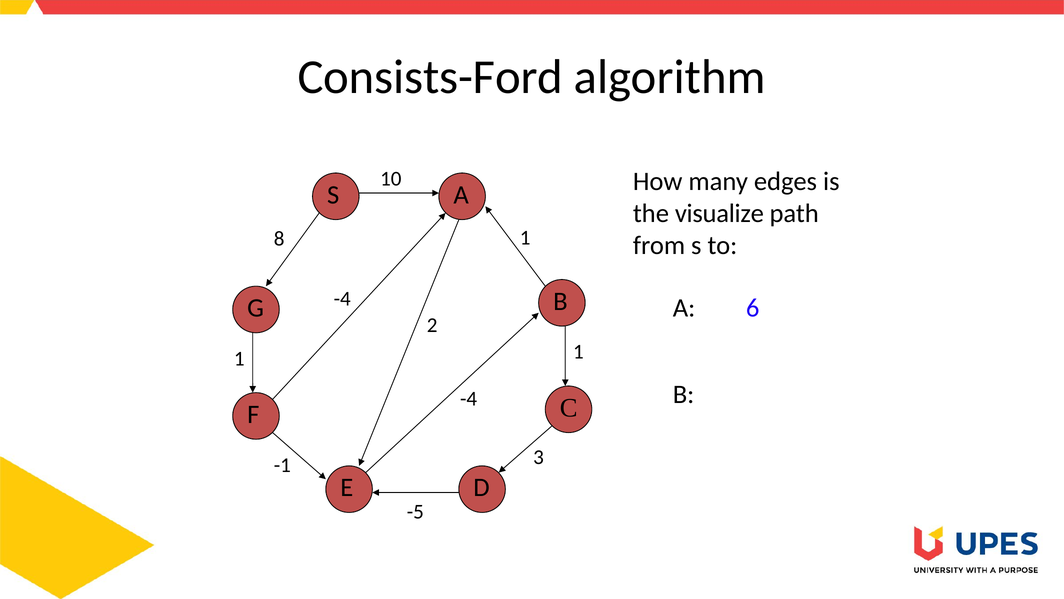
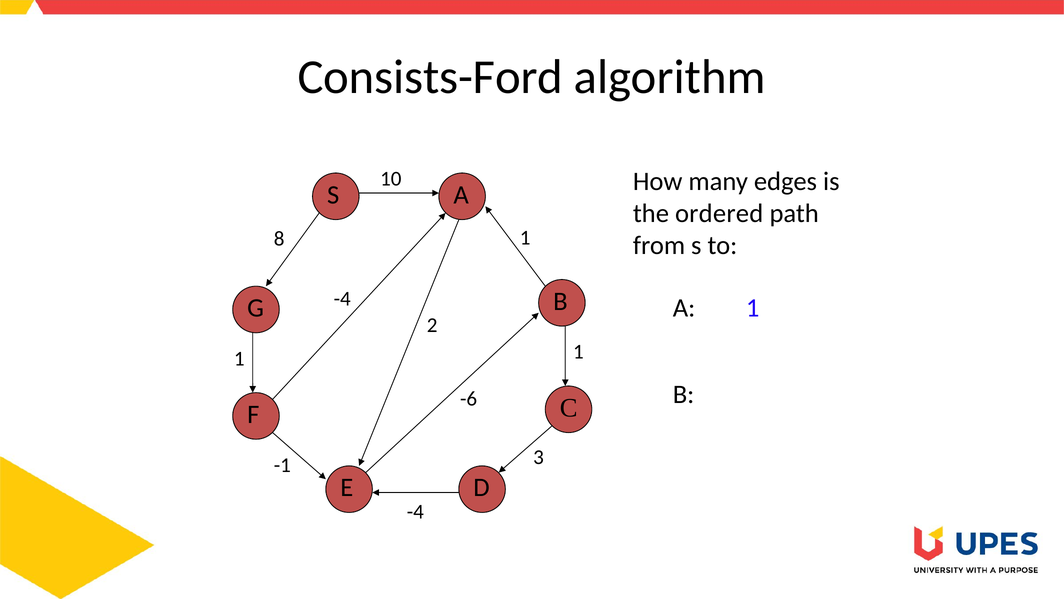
visualize: visualize -> ordered (719, 213)
A 6: 6 -> 1 (753, 308)
-4: -4 -> -6 (469, 398)
-5: -5 -> -4 (415, 511)
